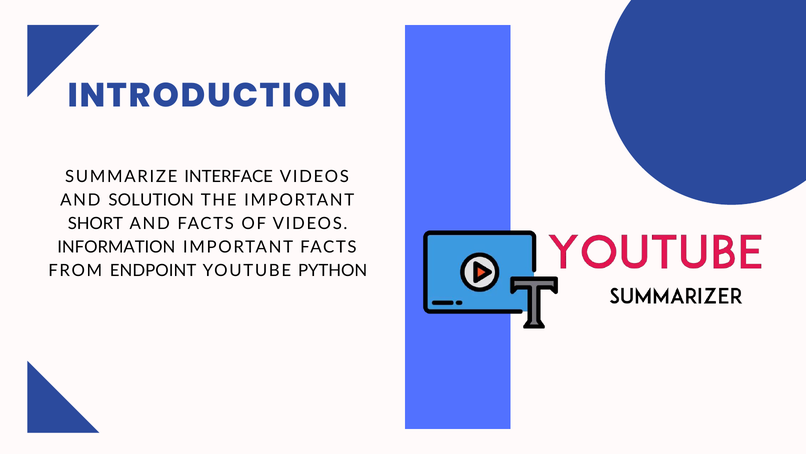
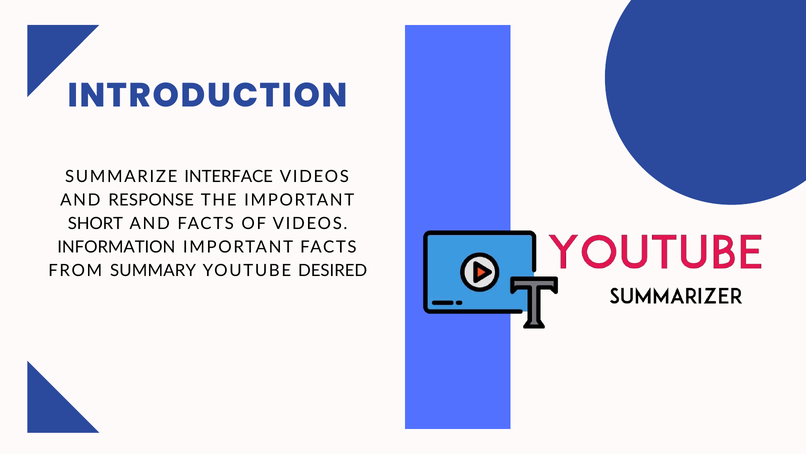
SOLUTION: SOLUTION -> RESPONSE (151, 200)
ENDPOINT: ENDPOINT -> SUMMARY (153, 271)
PYTHON: PYTHON -> DESIRED (333, 271)
